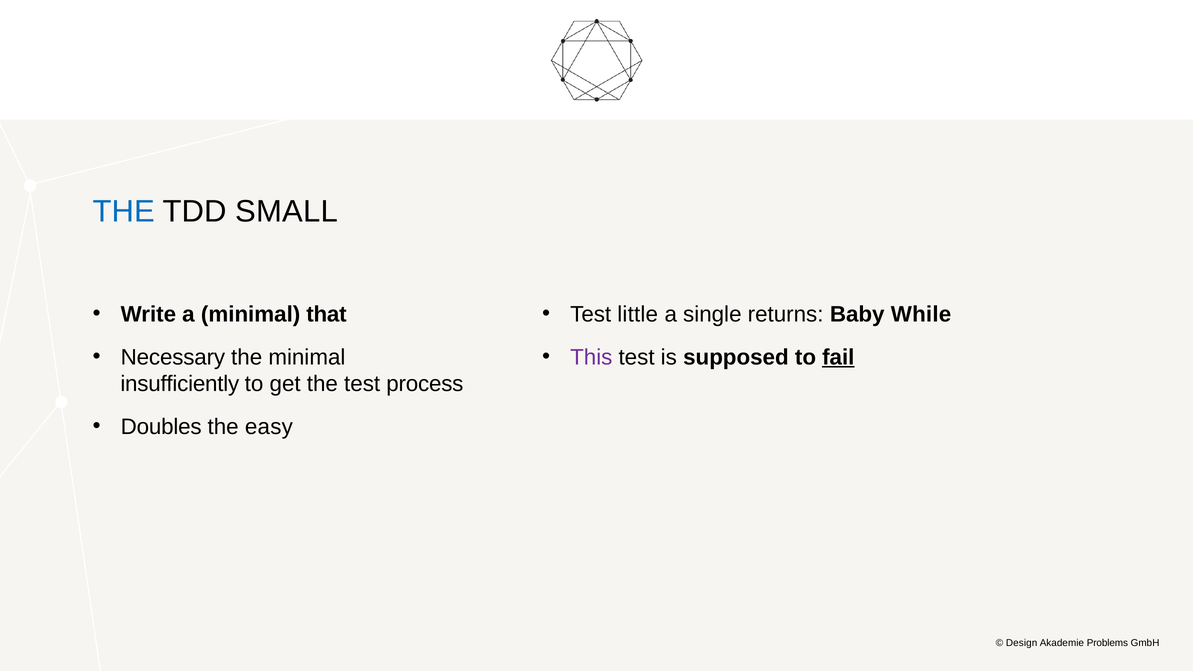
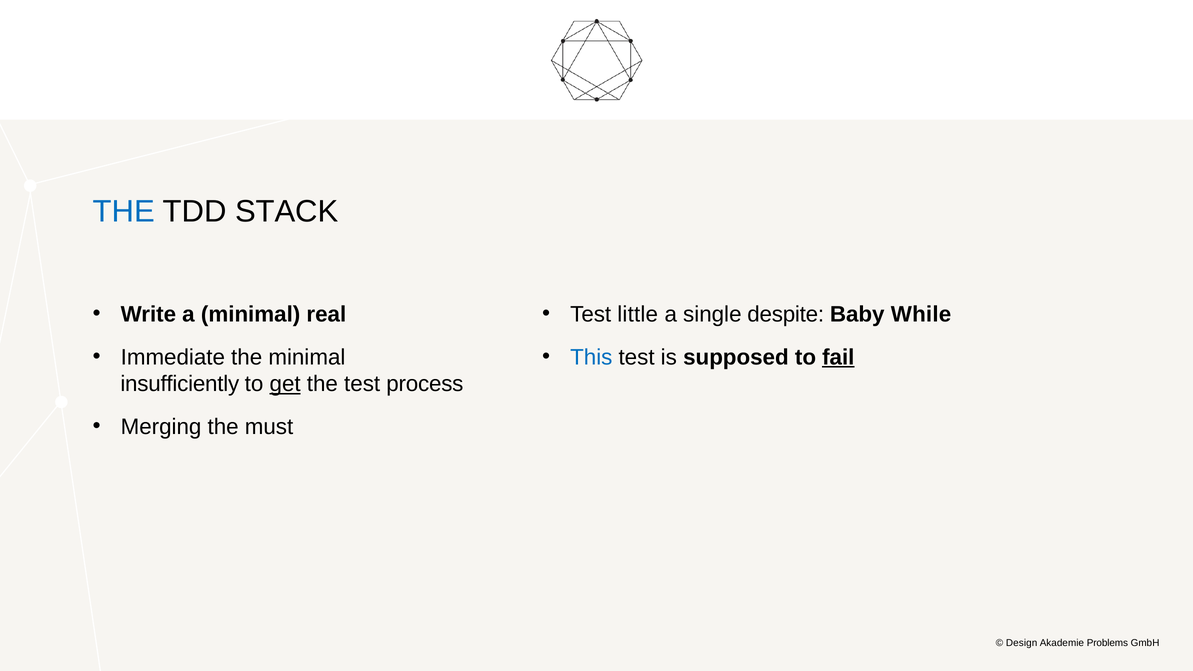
SMALL: SMALL -> STACK (287, 211)
that: that -> real (326, 314)
returns: returns -> despite (786, 314)
Necessary: Necessary -> Immediate (173, 357)
This colour: purple -> blue (591, 357)
get underline: none -> present (285, 384)
Doubles: Doubles -> Merging (161, 427)
easy: easy -> must (269, 427)
